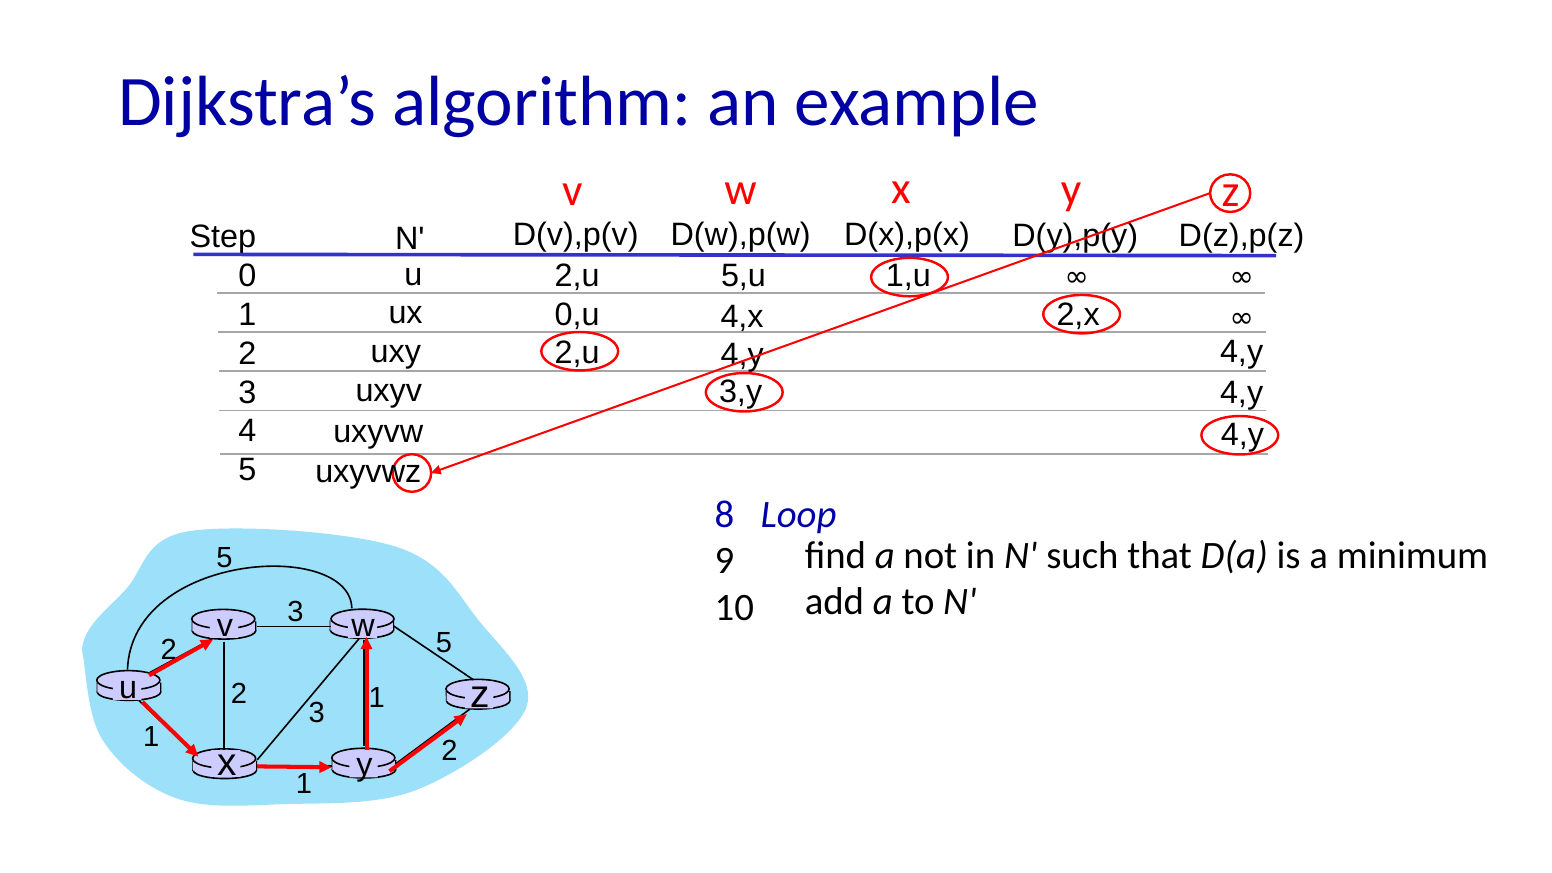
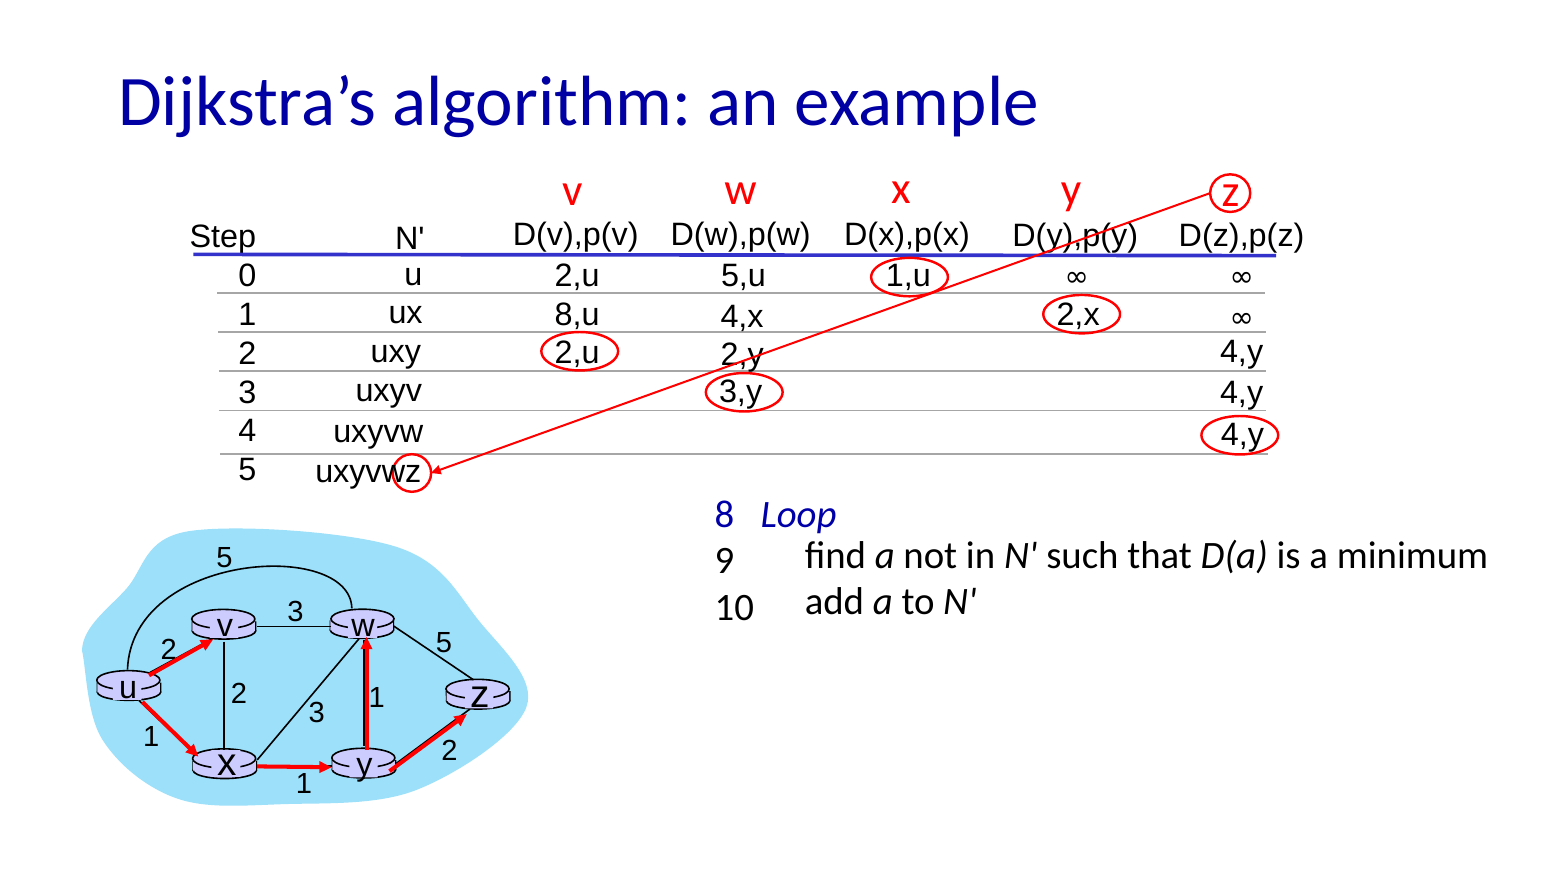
0,u: 0,u -> 8,u (577, 315)
4,y: 4,y -> 2,y (742, 355)
